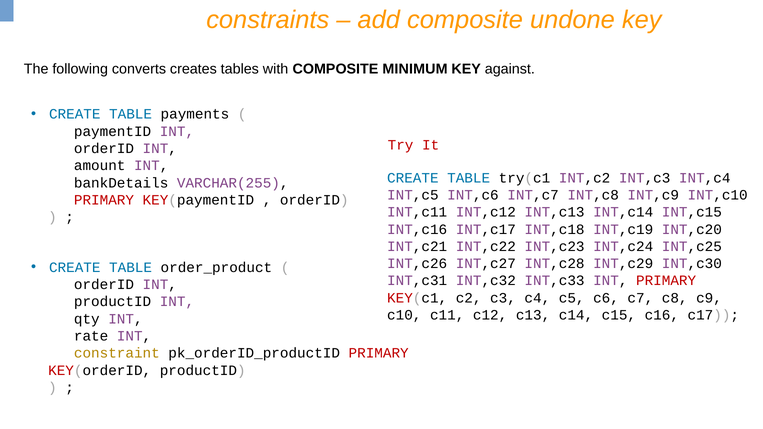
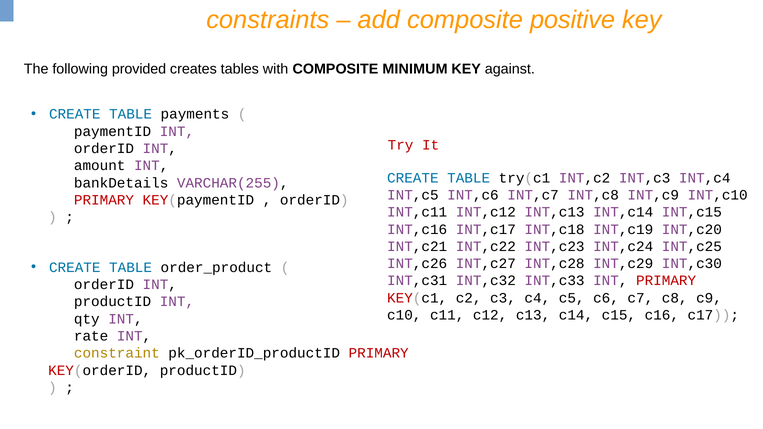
undone: undone -> positive (573, 20)
converts: converts -> provided (139, 69)
